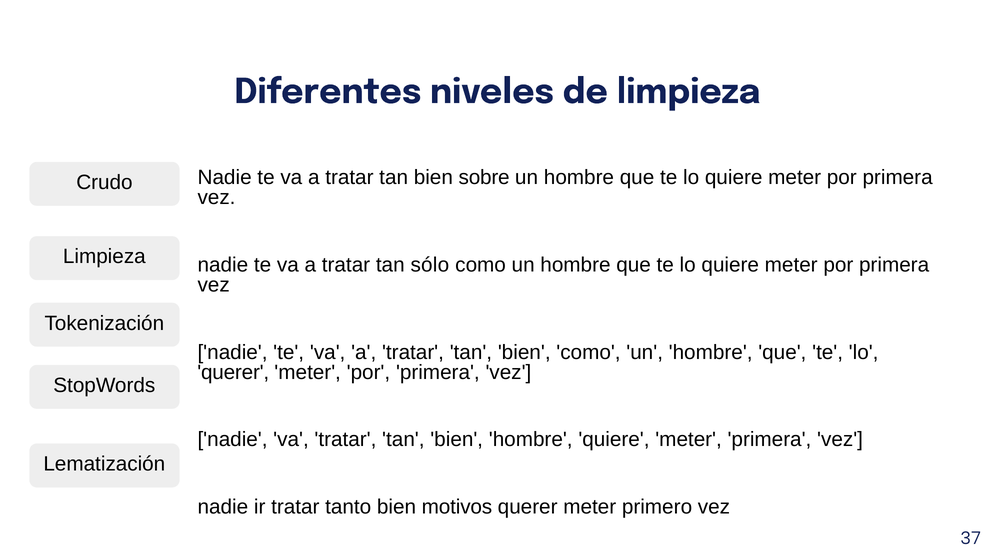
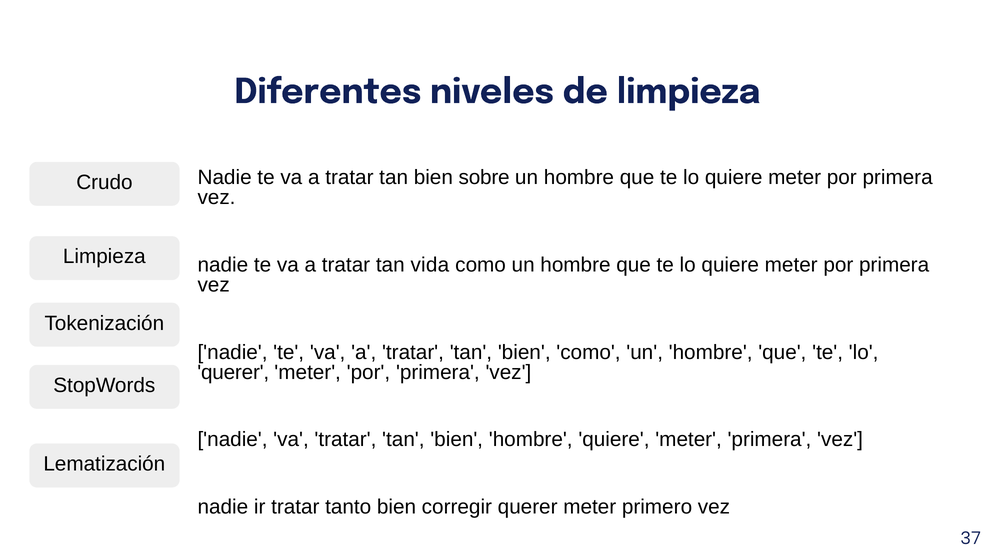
sólo: sólo -> vida (430, 265)
motivos: motivos -> corregir (457, 508)
